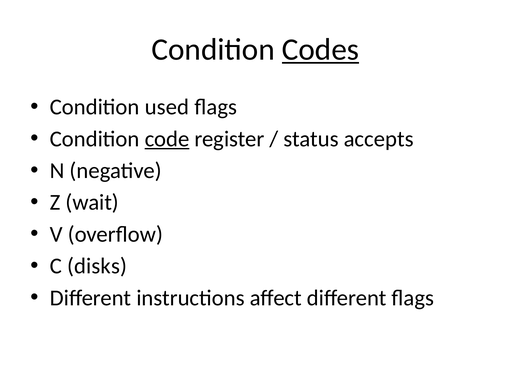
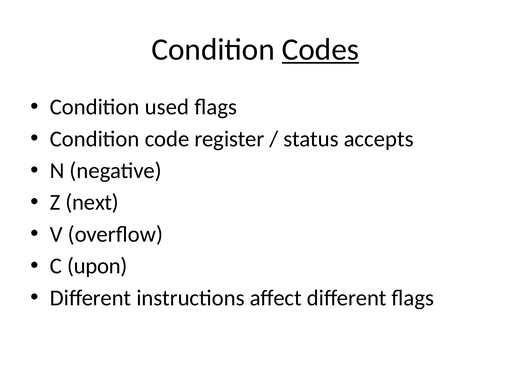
code underline: present -> none (167, 139)
wait: wait -> next (92, 203)
disks: disks -> upon (97, 266)
